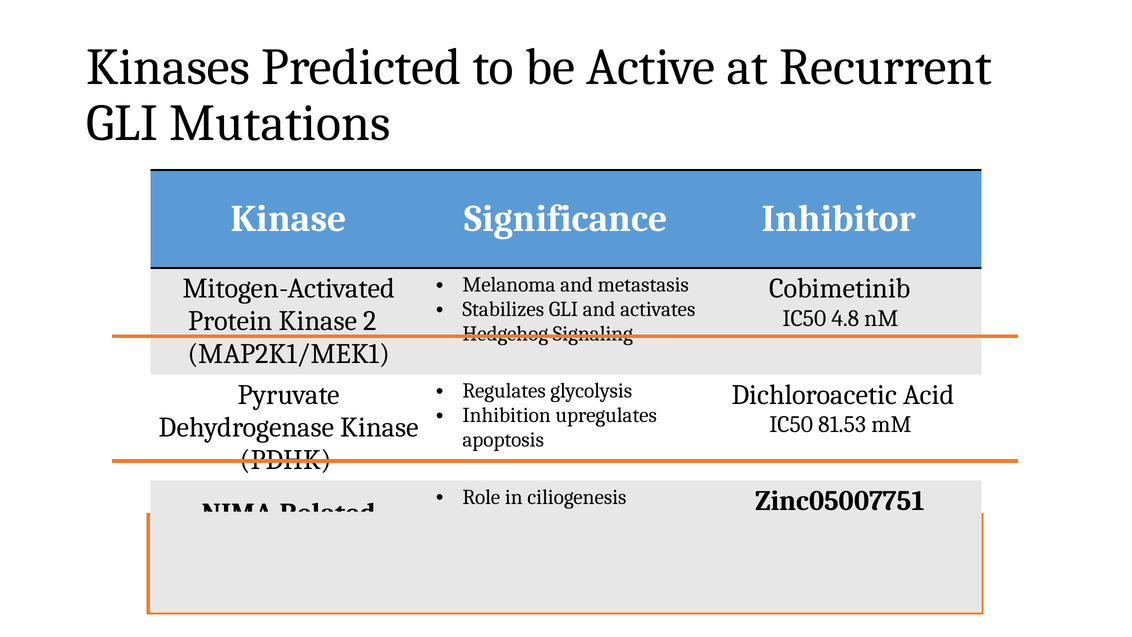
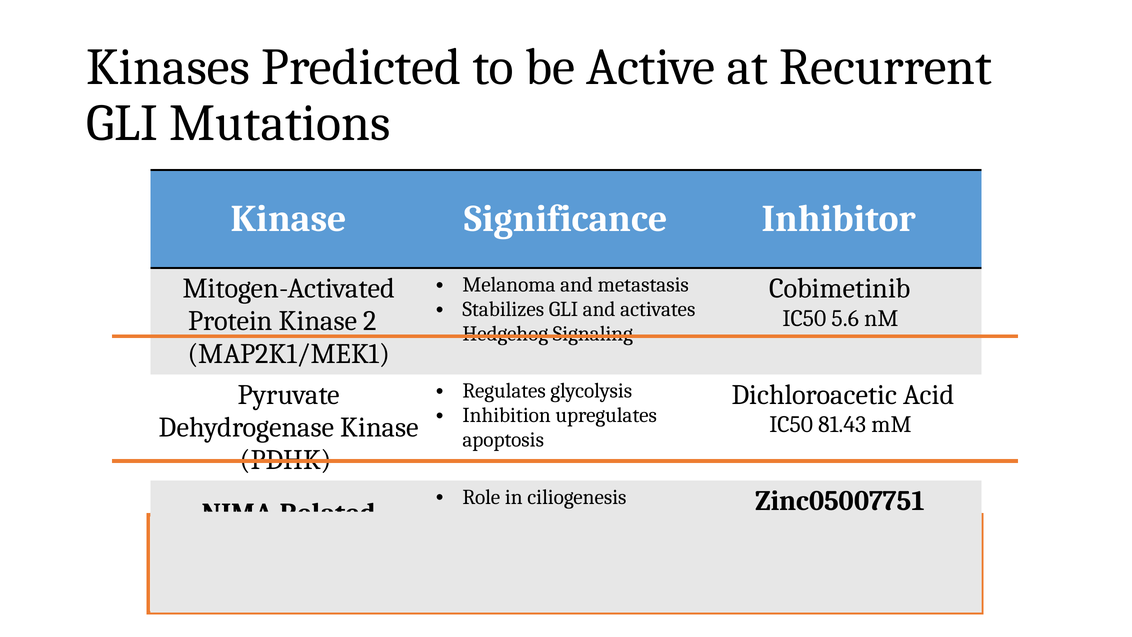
4.8: 4.8 -> 5.6 (845, 318)
81.53: 81.53 -> 81.43 (842, 424)
